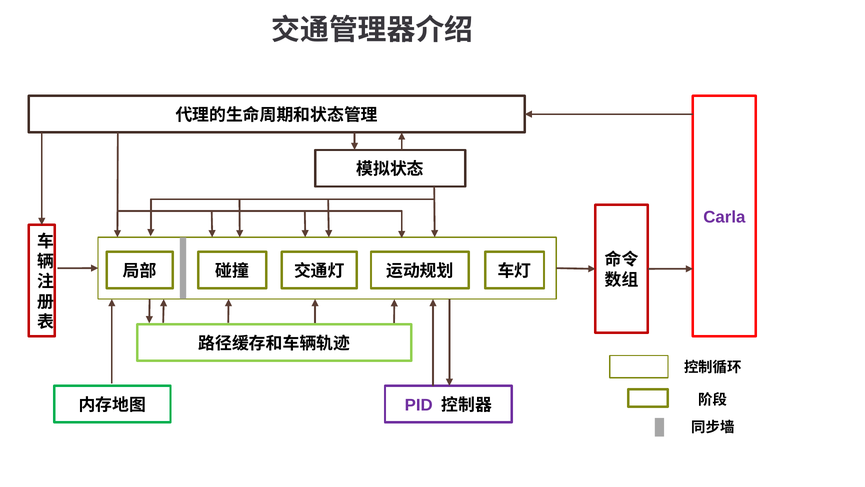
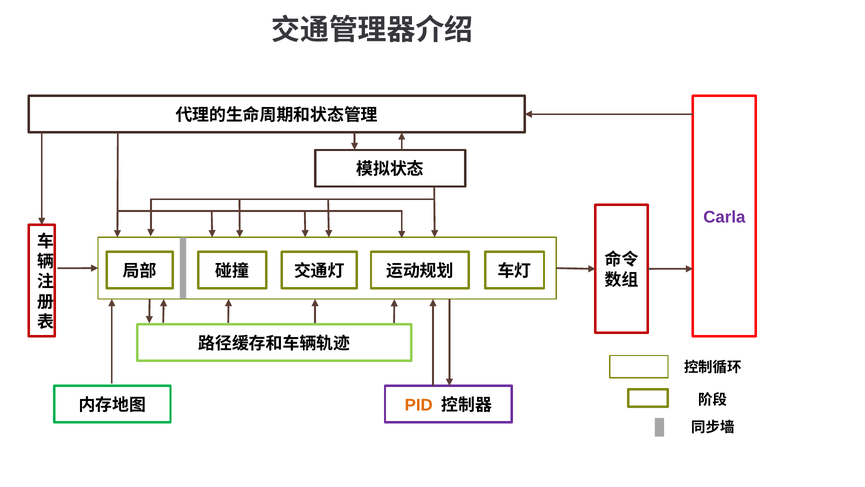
PID colour: purple -> orange (419, 405)
